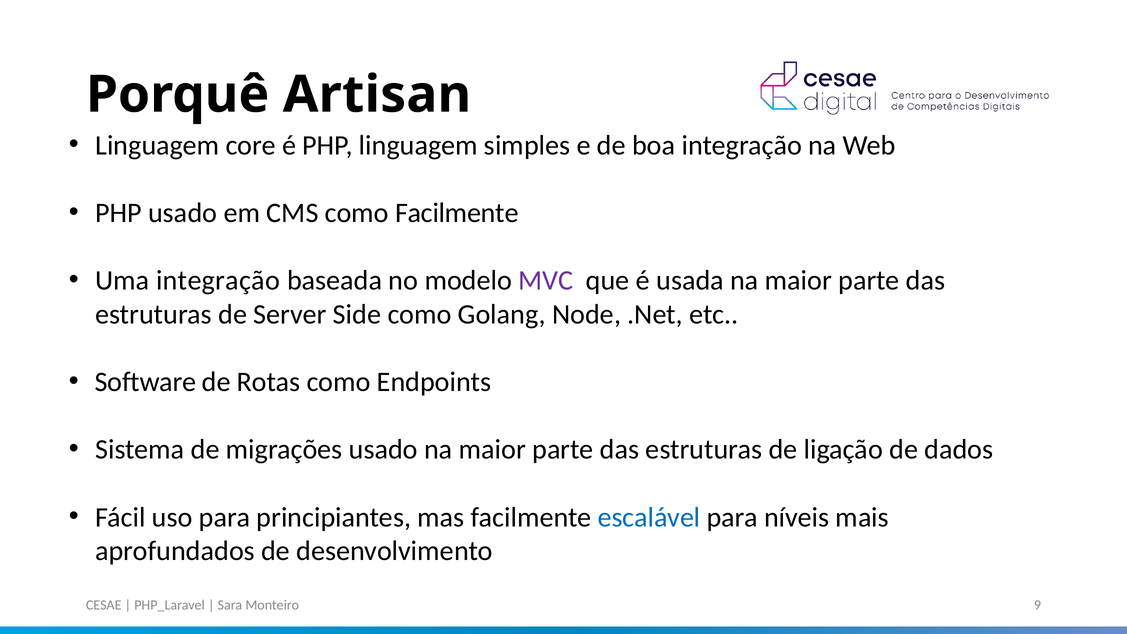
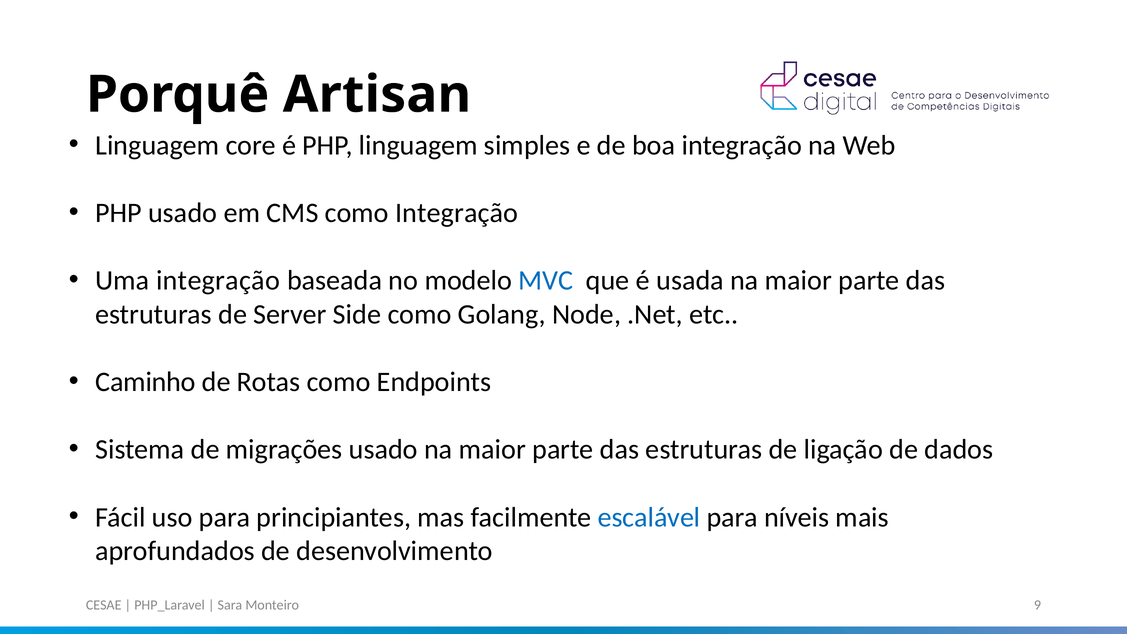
como Facilmente: Facilmente -> Integração (457, 213)
MVC colour: purple -> blue (546, 280)
Software: Software -> Caminho (145, 382)
